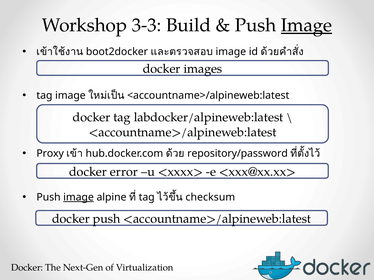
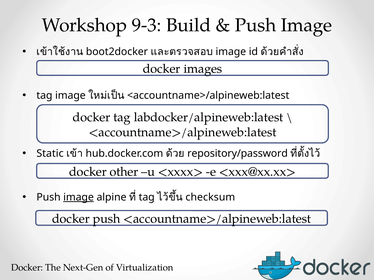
3-3: 3-3 -> 9-3 (147, 25)
Image underline: present -> none (306, 25)
Proxy: Proxy -> Static (50, 154)
error: error -> other (124, 172)
